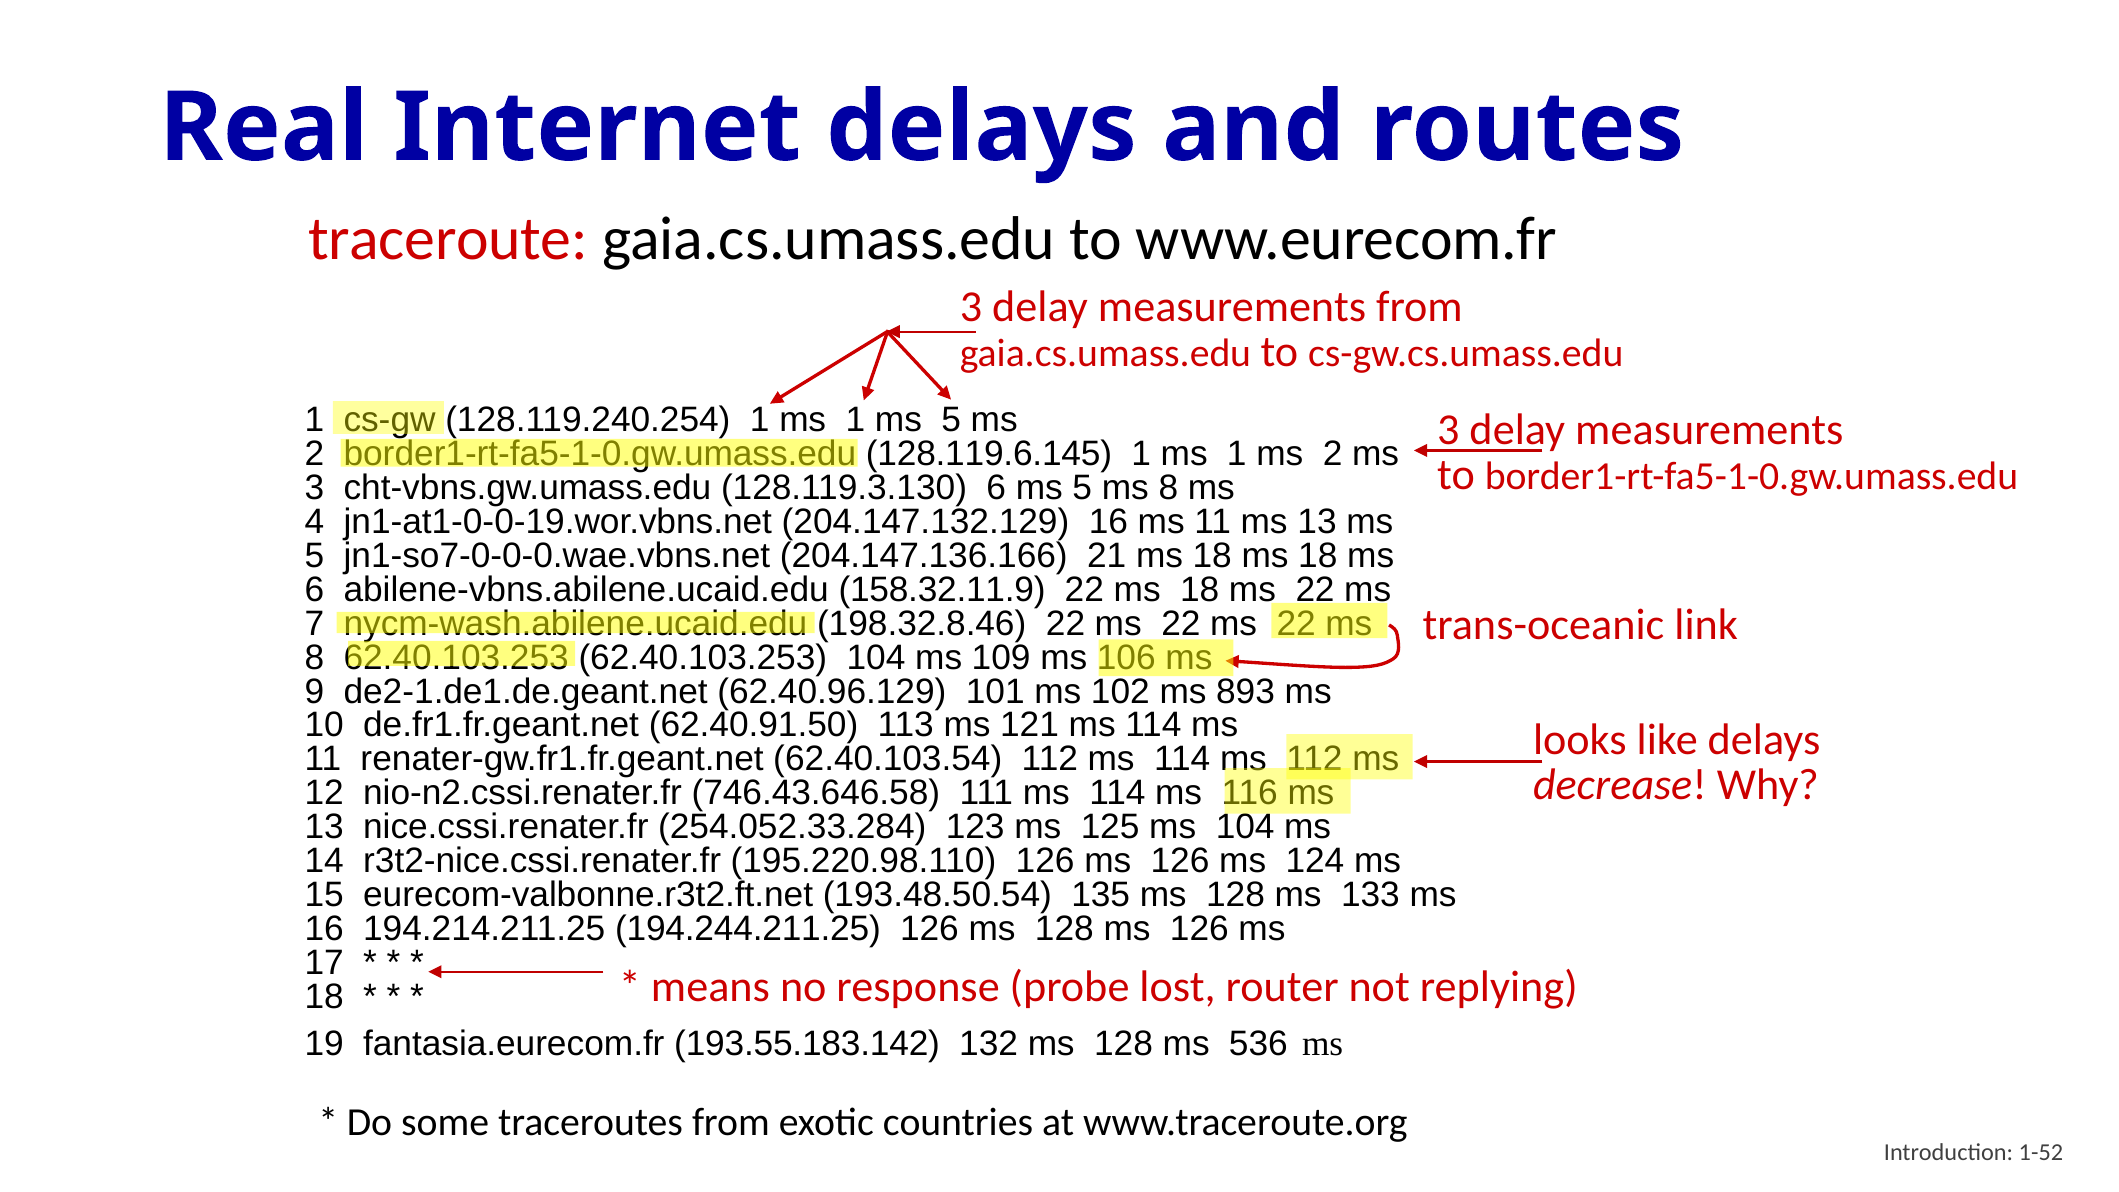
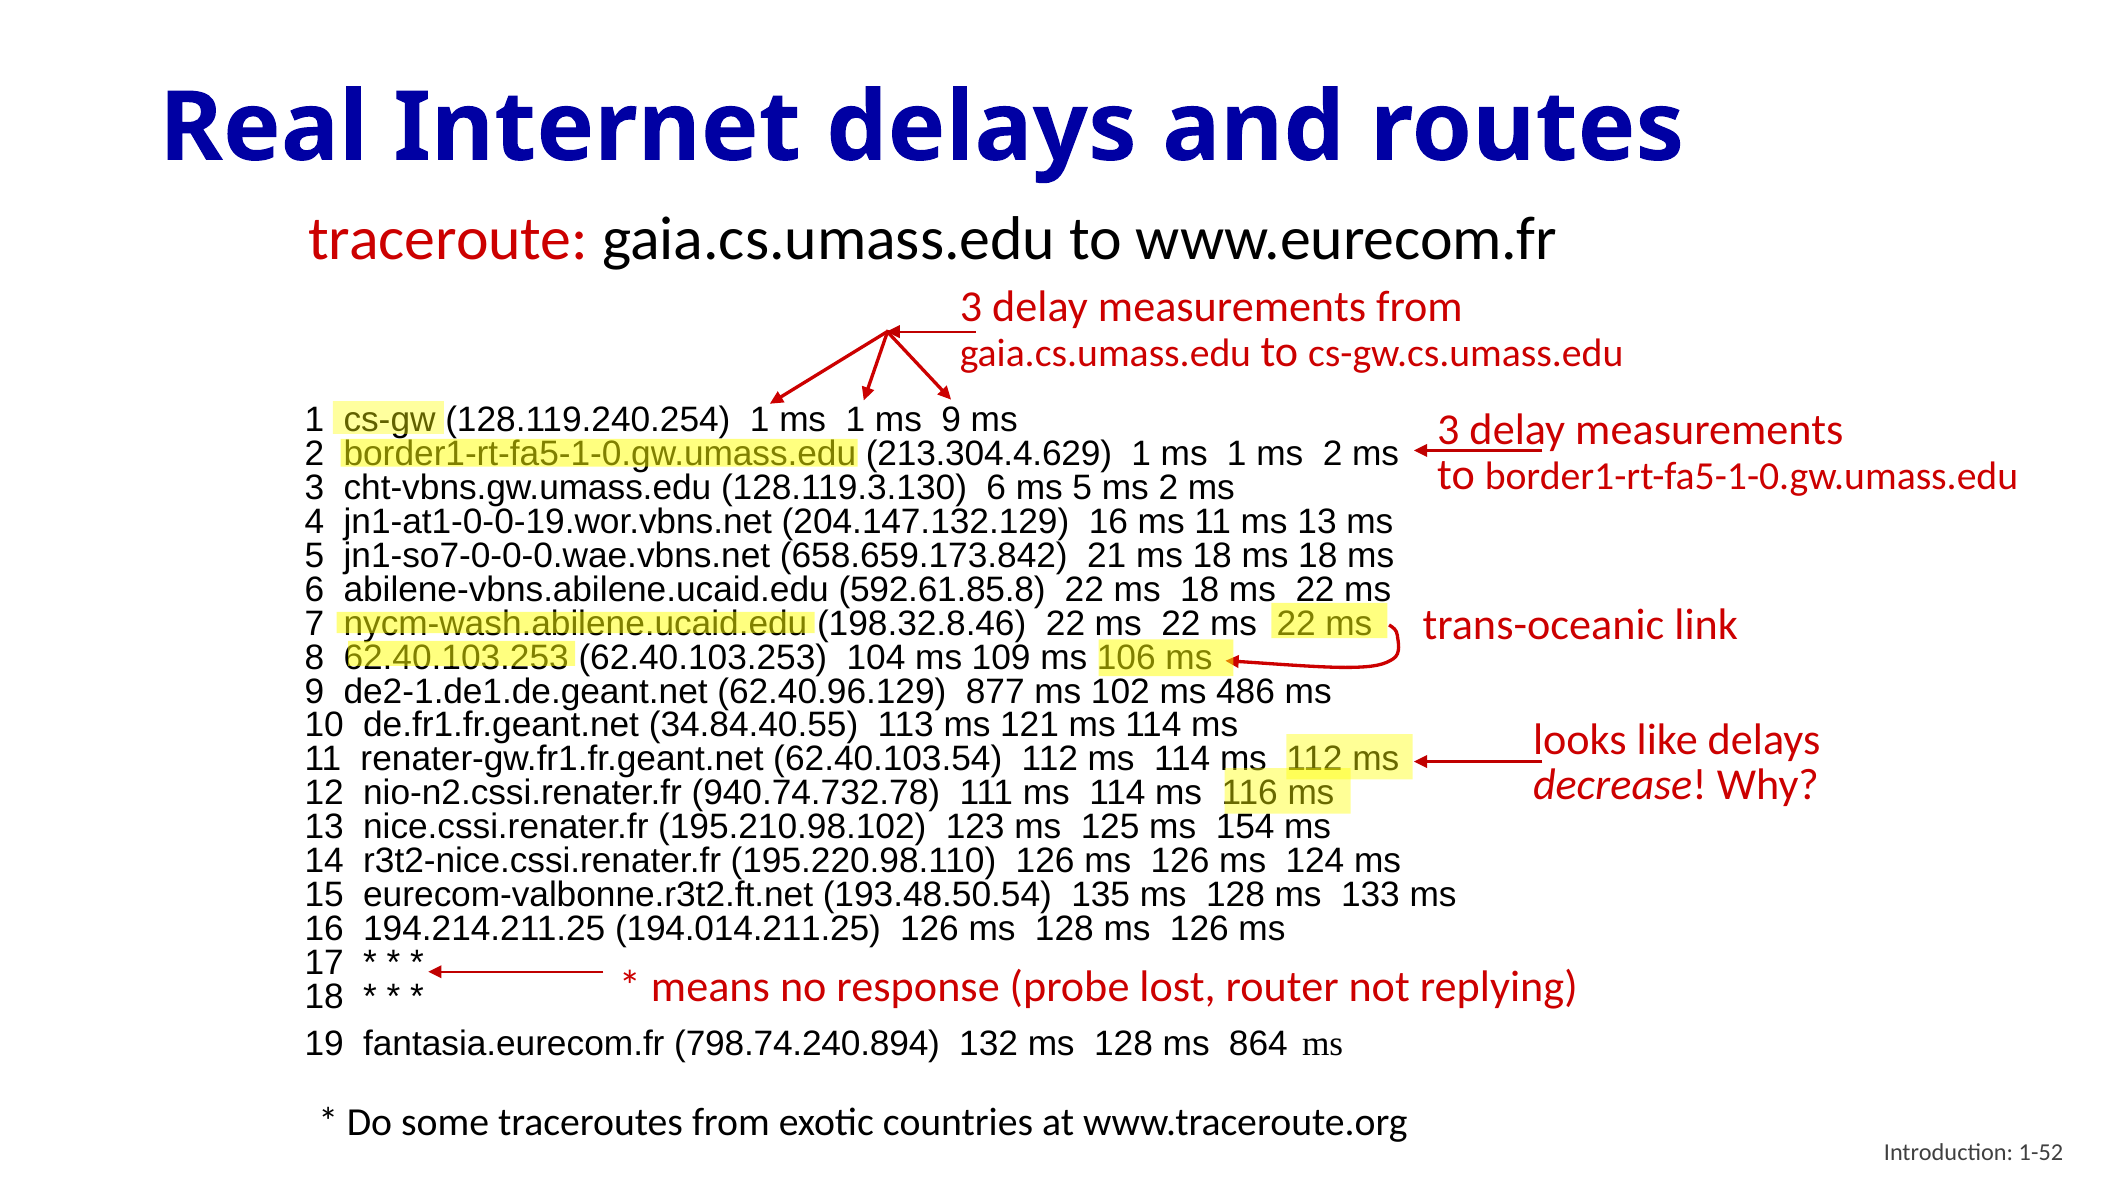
1 ms 5: 5 -> 9 (951, 420)
128.119.6.145: 128.119.6.145 -> 213.304.4.629 (989, 454)
5 ms 8: 8 -> 2 (1168, 488)
204.147.136.166: 204.147.136.166 -> 658.659.173.842 (924, 556)
158.32.11.9: 158.32.11.9 -> 592.61.85.8 (942, 590)
101: 101 -> 877 (995, 691)
893: 893 -> 486 (1246, 691)
62.40.91.50: 62.40.91.50 -> 34.84.40.55 (754, 725)
746.43.646.58: 746.43.646.58 -> 940.74.732.78 (816, 793)
254.052.33.284: 254.052.33.284 -> 195.210.98.102 (792, 827)
ms 104: 104 -> 154 (1245, 827)
194.244.211.25: 194.244.211.25 -> 194.014.211.25 (748, 929)
193.55.183.142: 193.55.183.142 -> 798.74.240.894 (807, 1044)
536: 536 -> 864 (1258, 1044)
